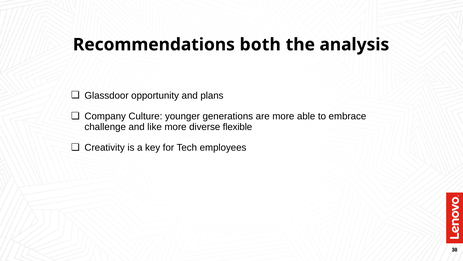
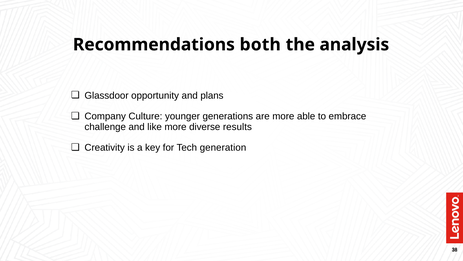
flexible: flexible -> results (237, 127)
employees: employees -> generation (223, 147)
